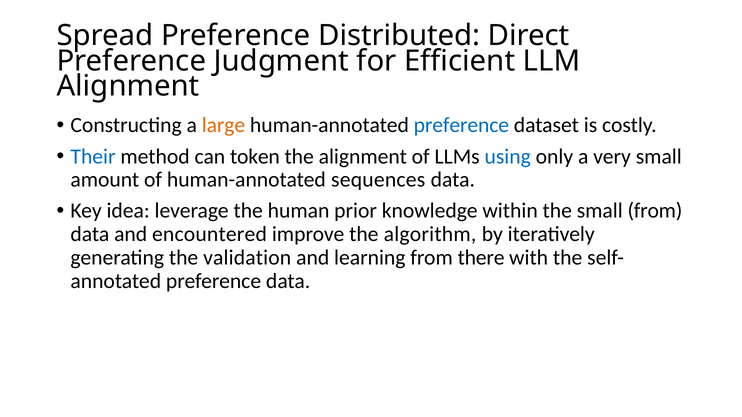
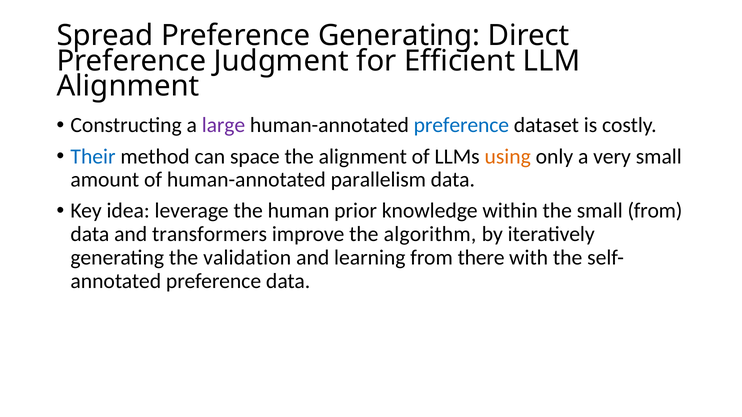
Preference Distributed: Distributed -> Generating (399, 36)
large colour: orange -> purple (223, 125)
token: token -> space (255, 157)
using colour: blue -> orange (508, 157)
sequences: sequences -> parallelism (378, 180)
encountered: encountered -> transformers (210, 234)
